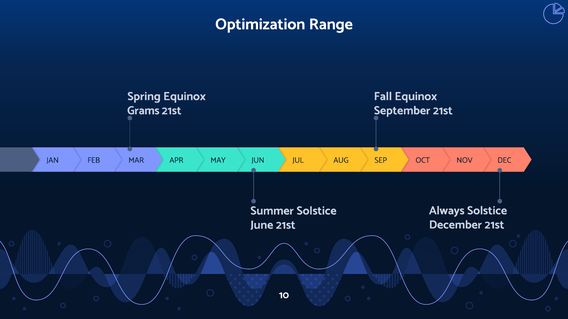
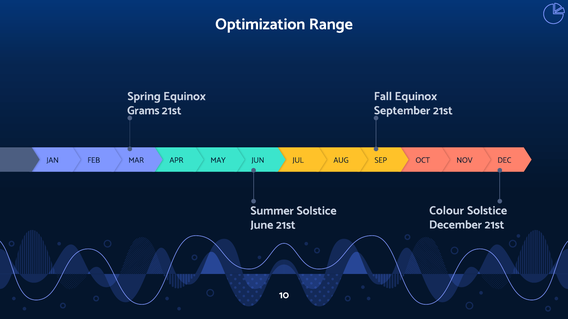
Always: Always -> Colour (447, 211)
